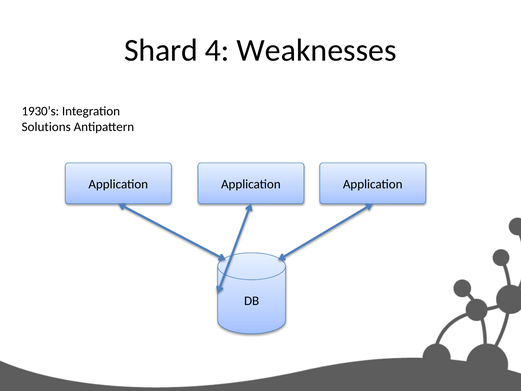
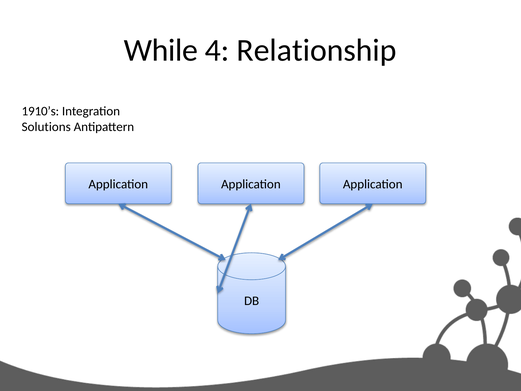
Shard: Shard -> While (161, 50)
Weaknesses: Weaknesses -> Relationship (317, 50)
1930’s: 1930’s -> 1910’s (40, 111)
